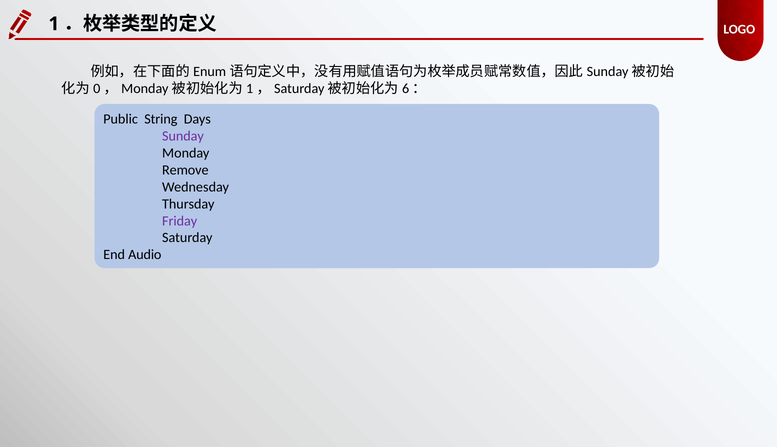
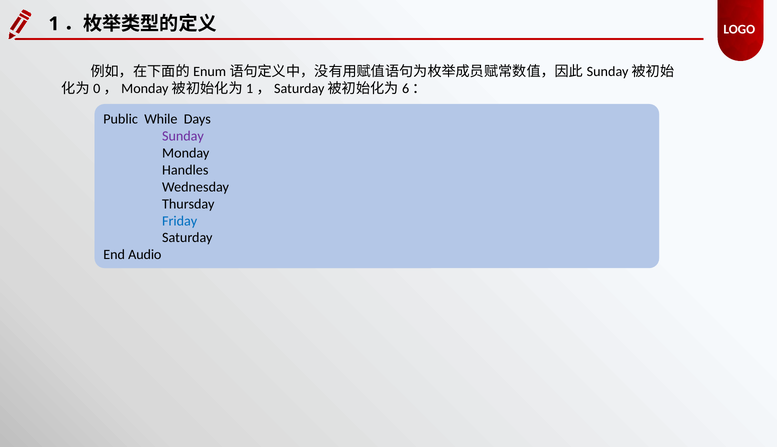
String: String -> While (161, 119)
Remove: Remove -> Handles (185, 170)
Friday colour: purple -> blue (180, 221)
